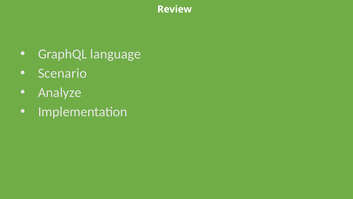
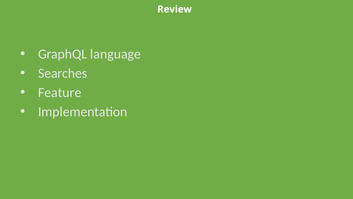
Scenario: Scenario -> Searches (63, 73)
Analyze: Analyze -> Feature (60, 92)
